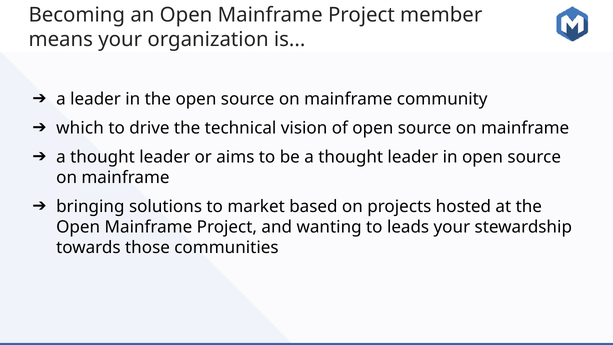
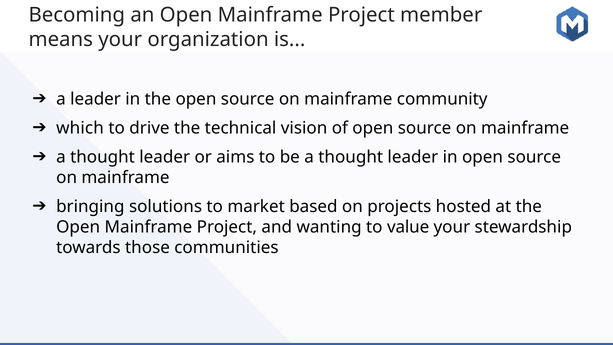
leads: leads -> value (408, 227)
